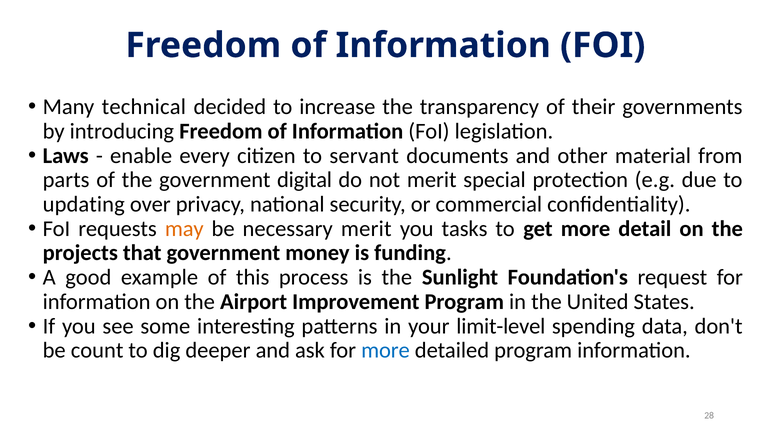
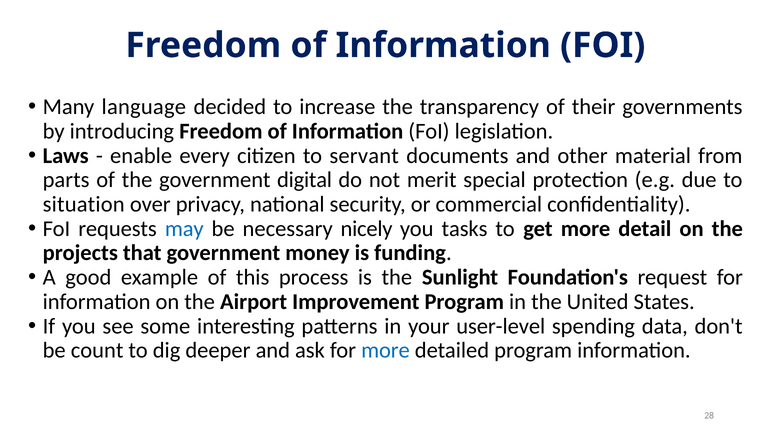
technical: technical -> language (144, 107)
updating: updating -> situation (84, 204)
may colour: orange -> blue (184, 229)
necessary merit: merit -> nicely (367, 229)
limit-level: limit-level -> user-level (501, 326)
